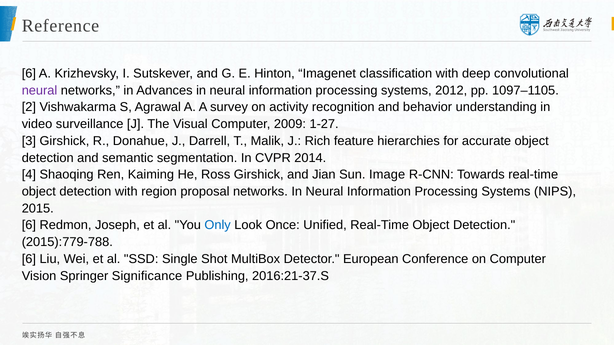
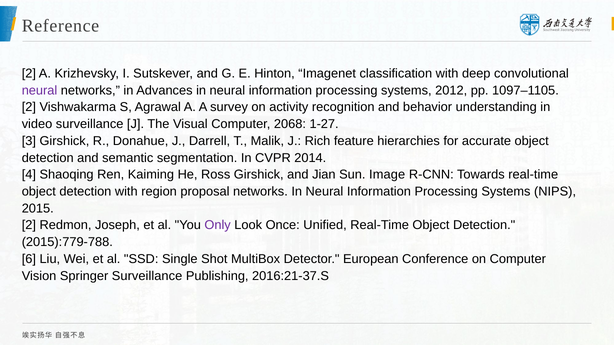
6: 6 -> 2 (29, 74)
2009: 2009 -> 2068 (290, 124)
6: 6 -> 2 (29, 226)
Only colour: blue -> purple (218, 226)
Springer Significance: Significance -> Surveillance (147, 276)
